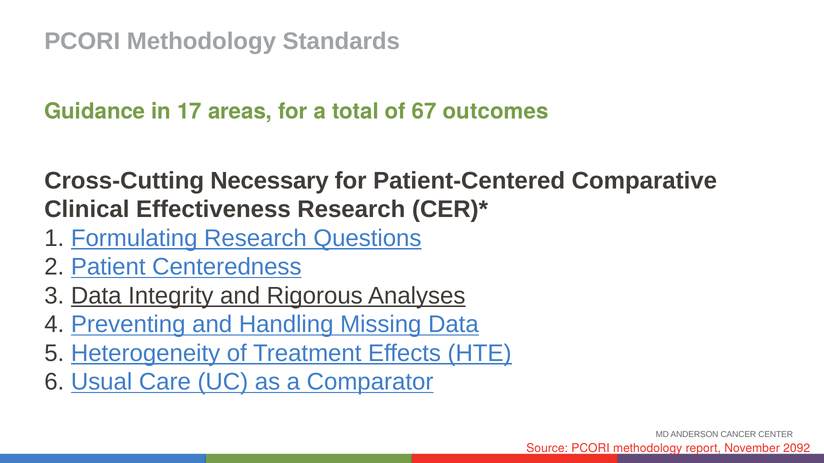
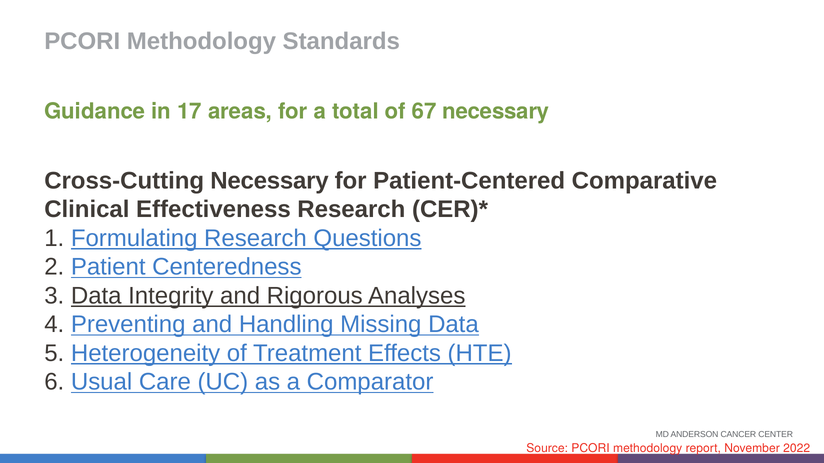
67 outcomes: outcomes -> necessary (496, 112)
2092: 2092 -> 2022 (797, 449)
